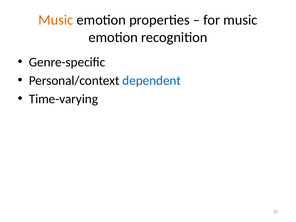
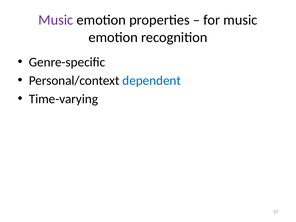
Music colour: orange -> purple (56, 20)
